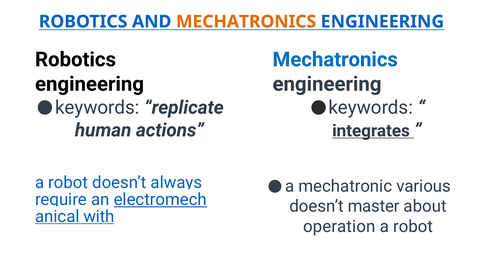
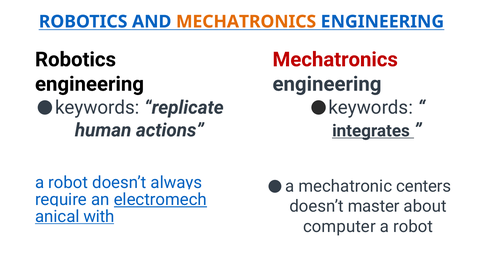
Mechatronics colour: blue -> red (335, 59)
various: various -> centers (424, 186)
operation: operation -> computer (339, 226)
